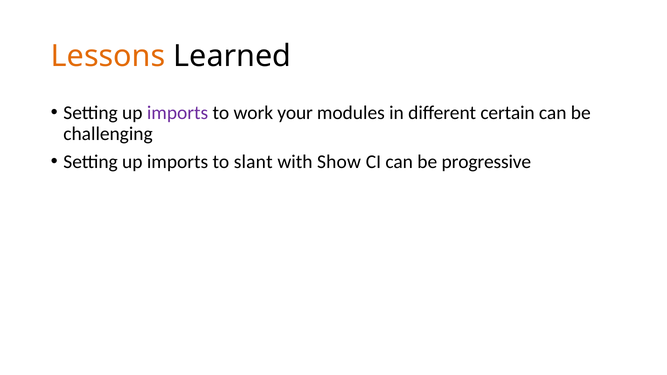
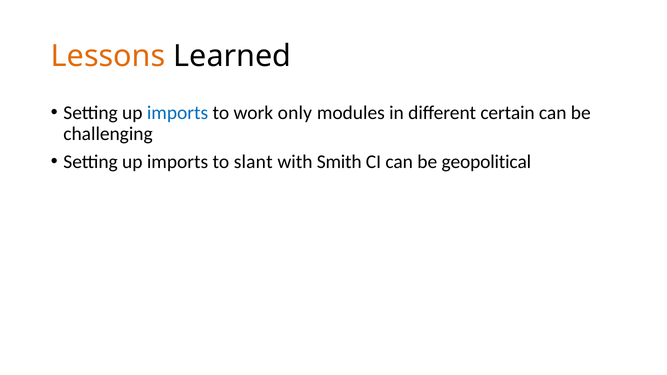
imports colour: purple -> blue (178, 113)
your: your -> only (295, 113)
Show: Show -> Smith (339, 162)
progressive: progressive -> geopolitical (486, 162)
